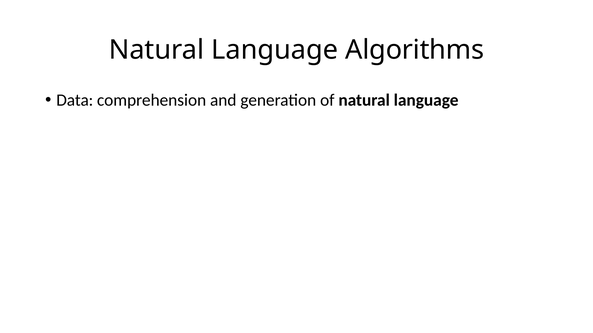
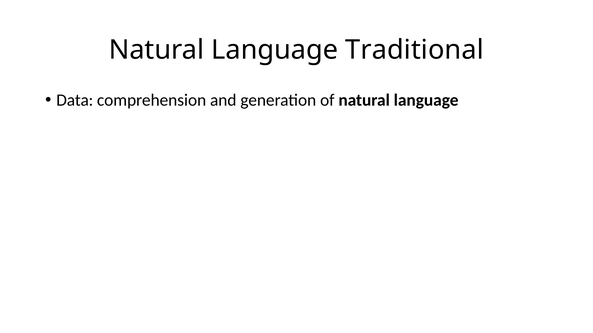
Algorithms: Algorithms -> Traditional (415, 50)
